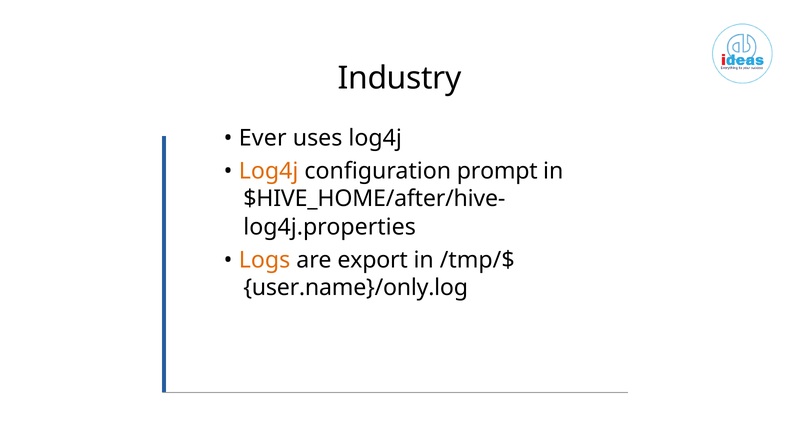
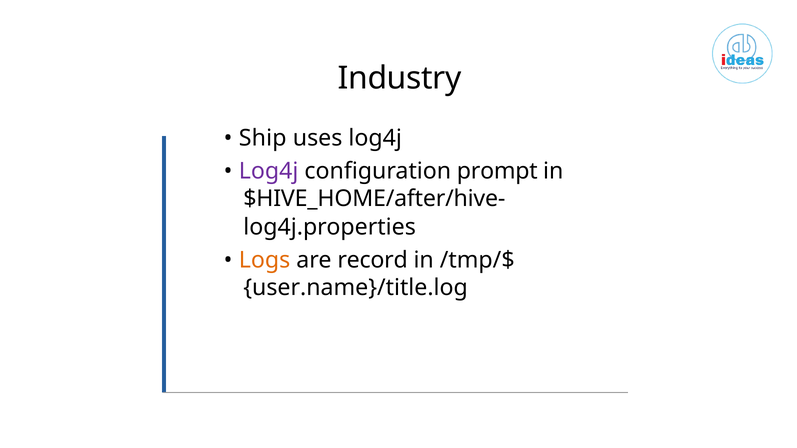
Ever: Ever -> Ship (263, 138)
Log4j colour: orange -> purple (269, 171)
export: export -> record (373, 260)
user.name}/only.log: user.name}/only.log -> user.name}/title.log (356, 288)
